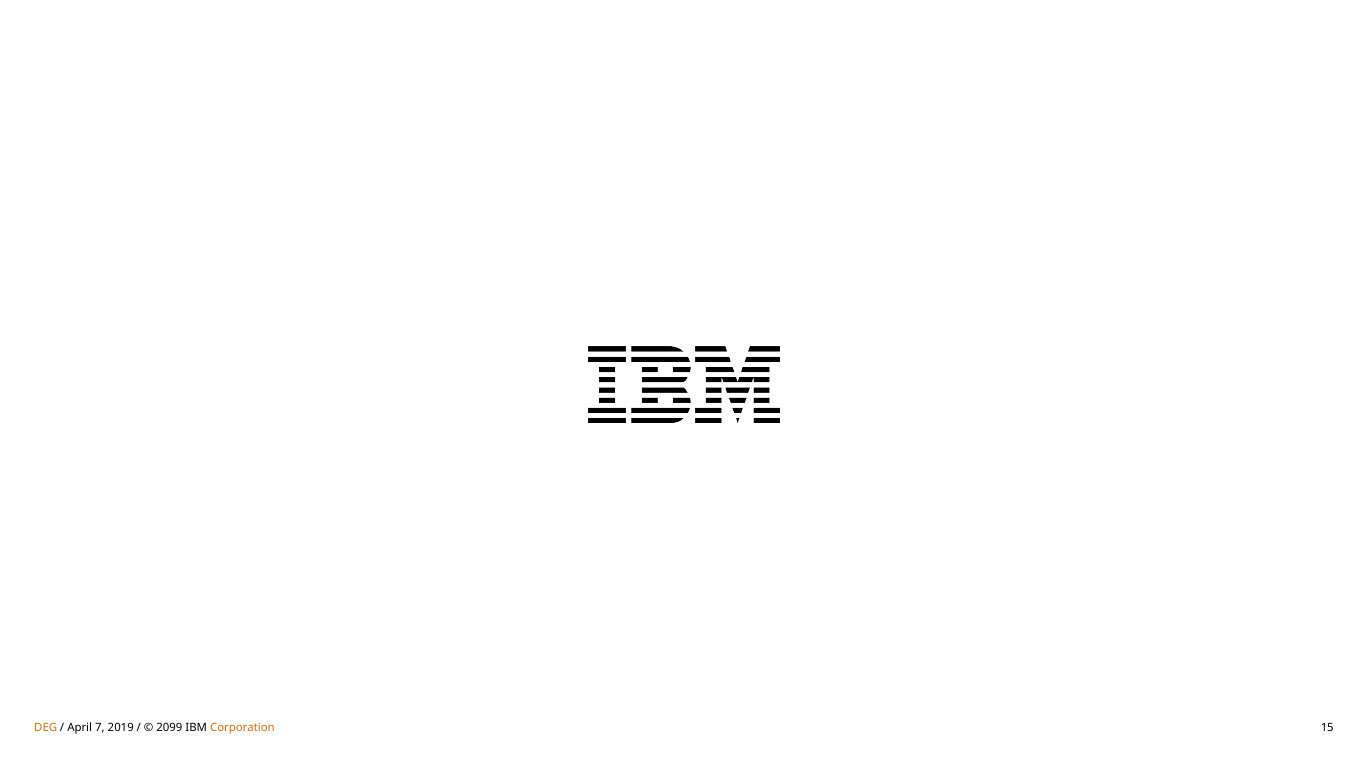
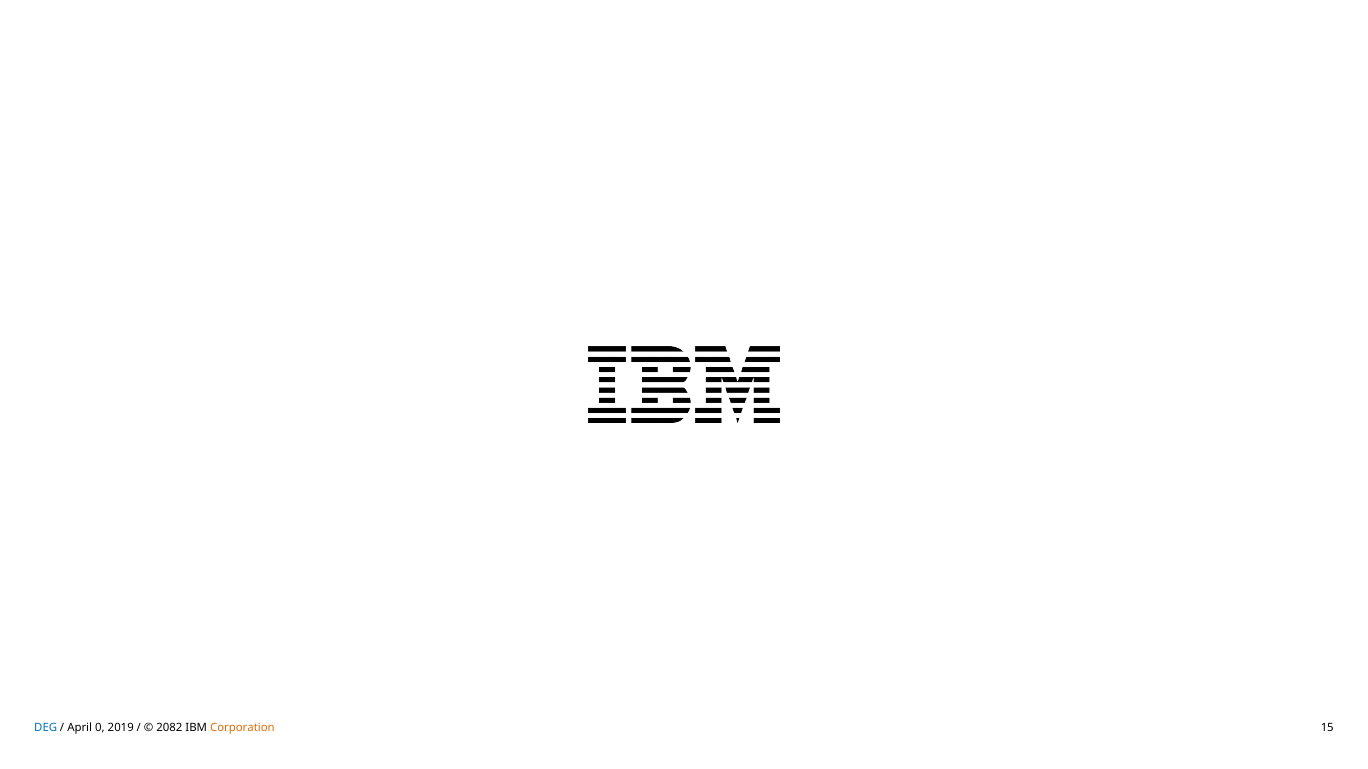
DEG colour: orange -> blue (46, 729)
7: 7 -> 0 (100, 729)
2099: 2099 -> 2082 (169, 729)
